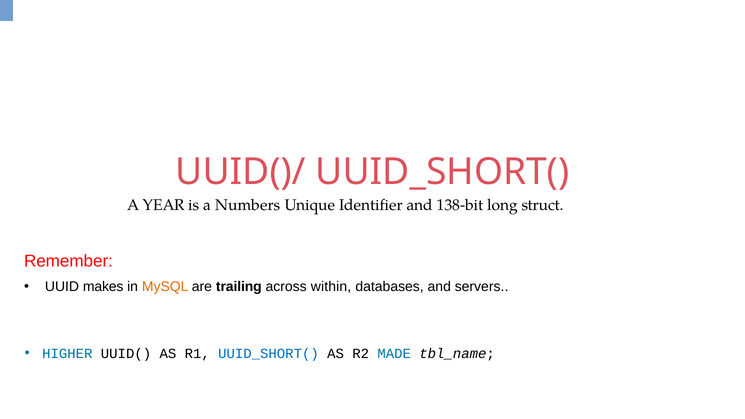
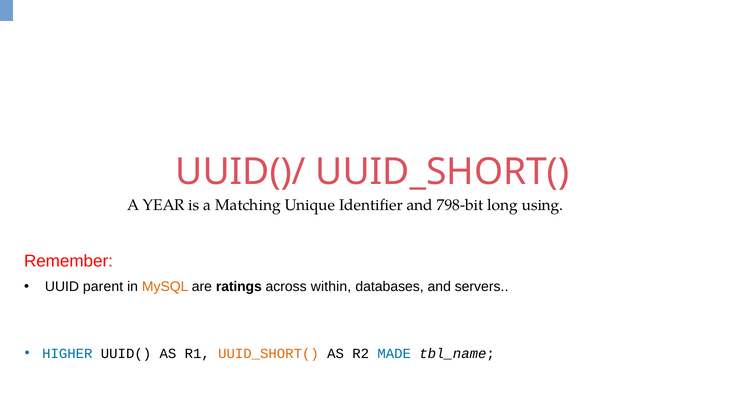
Numbers: Numbers -> Matching (248, 205)
138-bit: 138-bit -> 798-bit (460, 205)
struct: struct -> using (543, 205)
makes: makes -> parent (103, 287)
trailing: trailing -> ratings (239, 287)
UUID_SHORT( colour: blue -> orange (268, 354)
